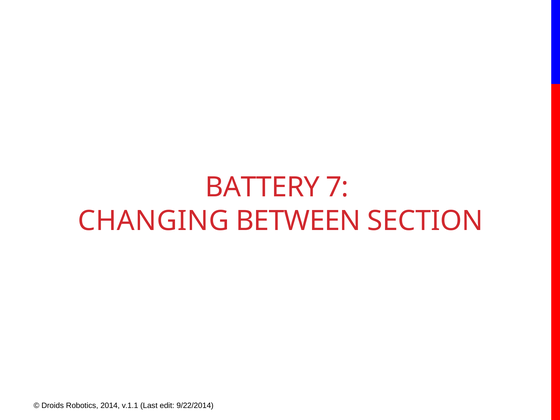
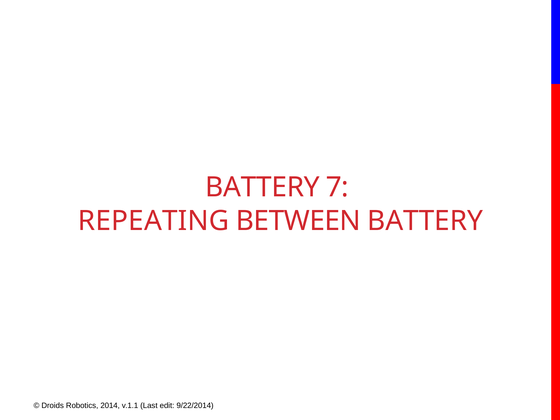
CHANGING: CHANGING -> REPEATING (154, 221)
BETWEEN SECTION: SECTION -> BATTERY (425, 221)
